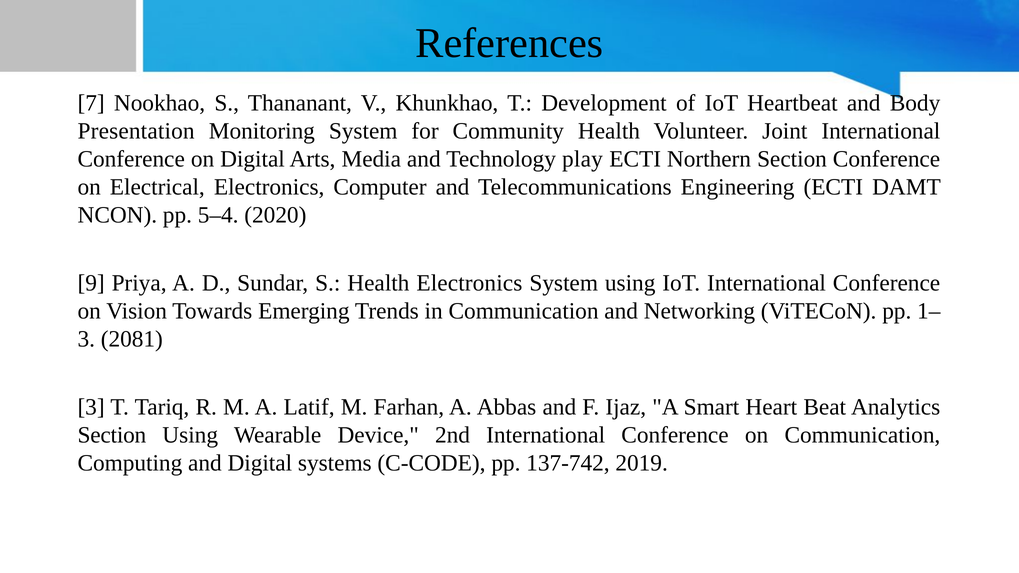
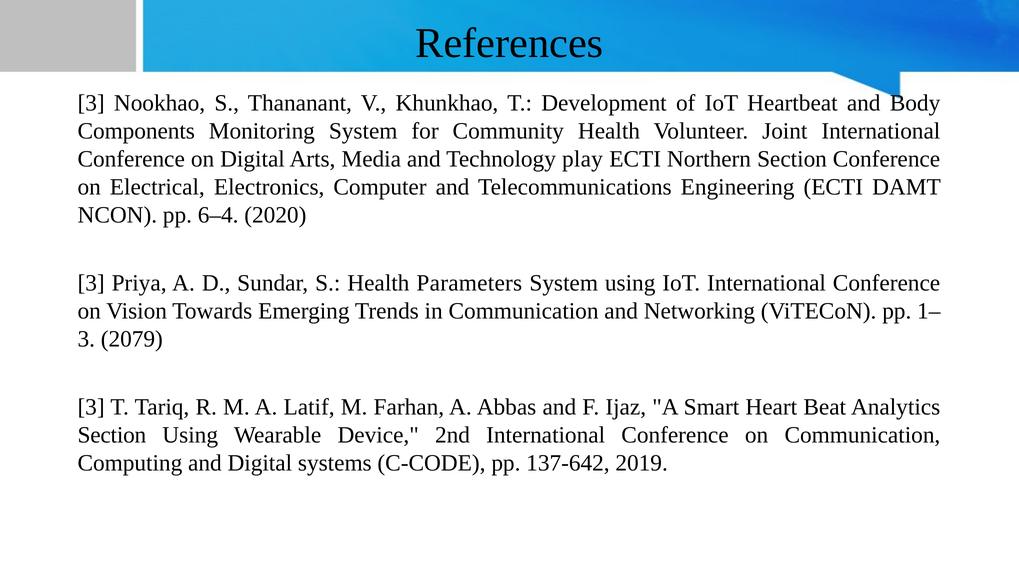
7: 7 -> 3 (91, 103)
Presentation: Presentation -> Components (136, 131)
5–4: 5–4 -> 6–4 (218, 215)
9: 9 -> 3 (91, 283)
Health Electronics: Electronics -> Parameters (469, 283)
2081: 2081 -> 2079 (132, 339)
137-742: 137-742 -> 137-642 (568, 463)
